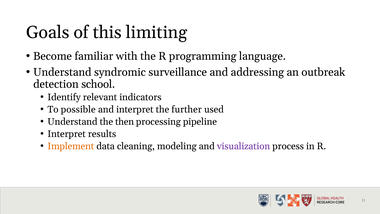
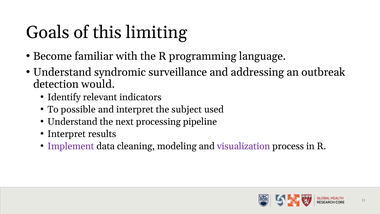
school: school -> would (98, 84)
further: further -> subject (187, 109)
then: then -> next (125, 122)
Implement colour: orange -> purple (71, 146)
